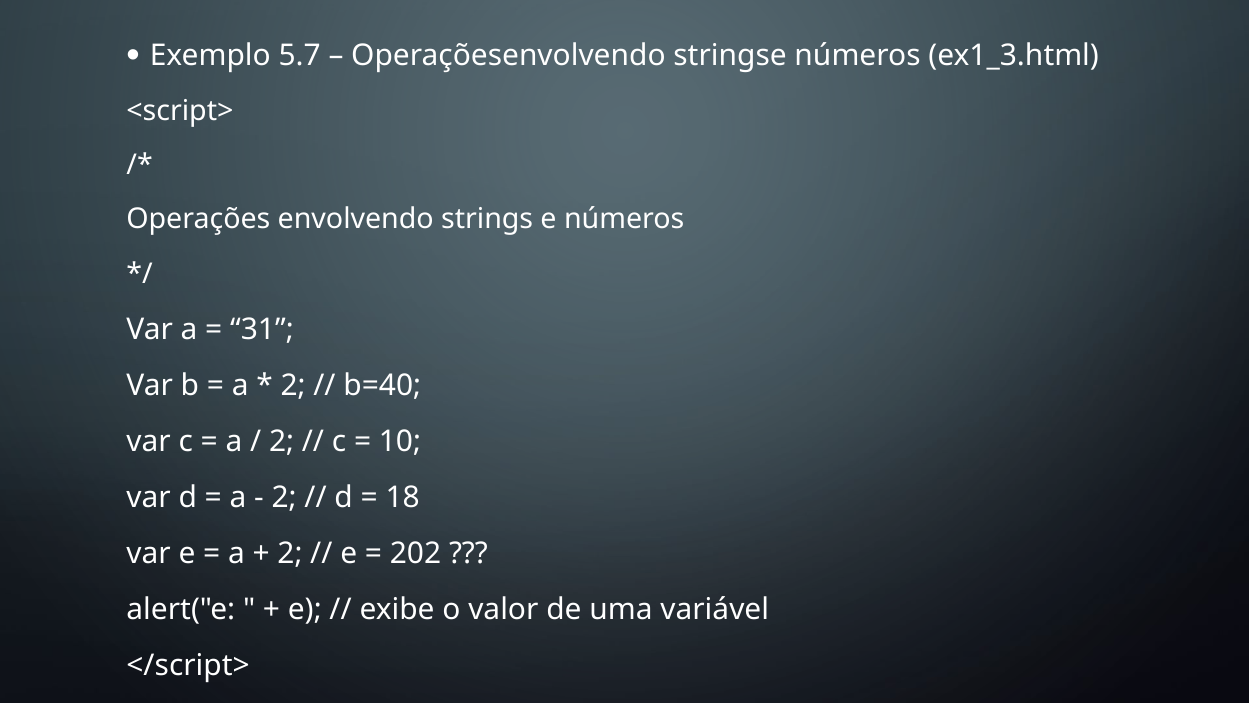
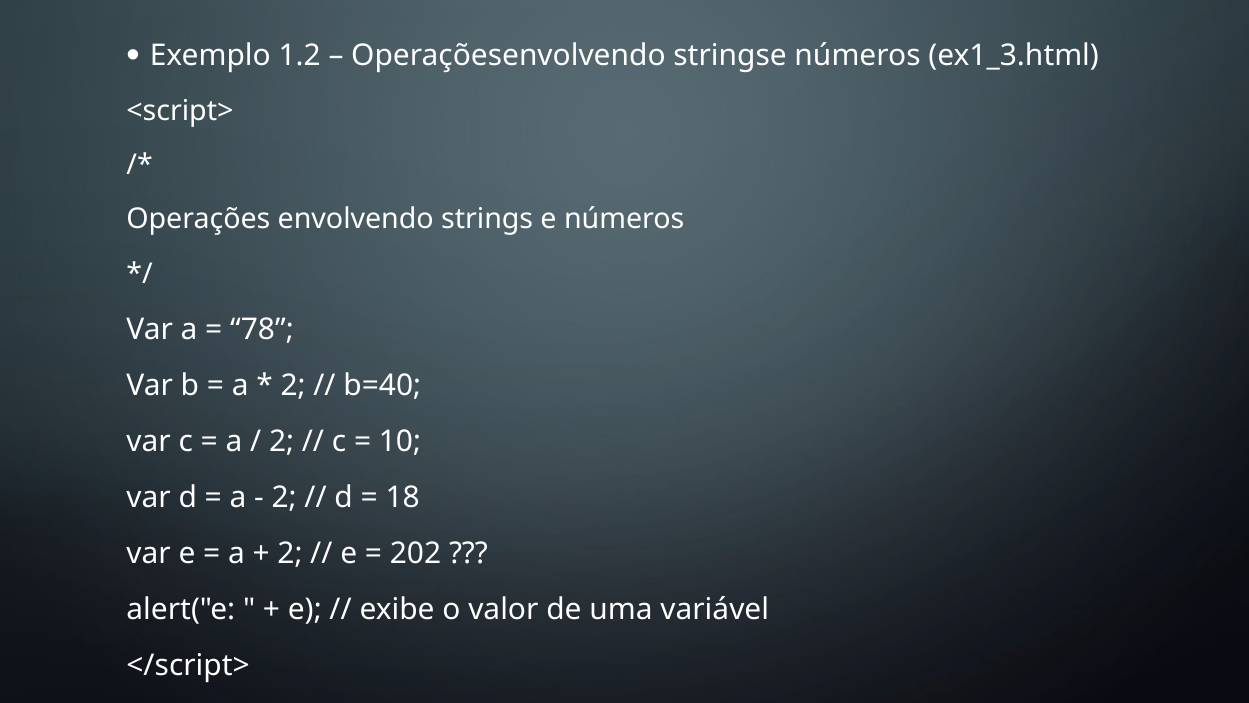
5.7: 5.7 -> 1.2 (300, 56)
31: 31 -> 78 (262, 329)
